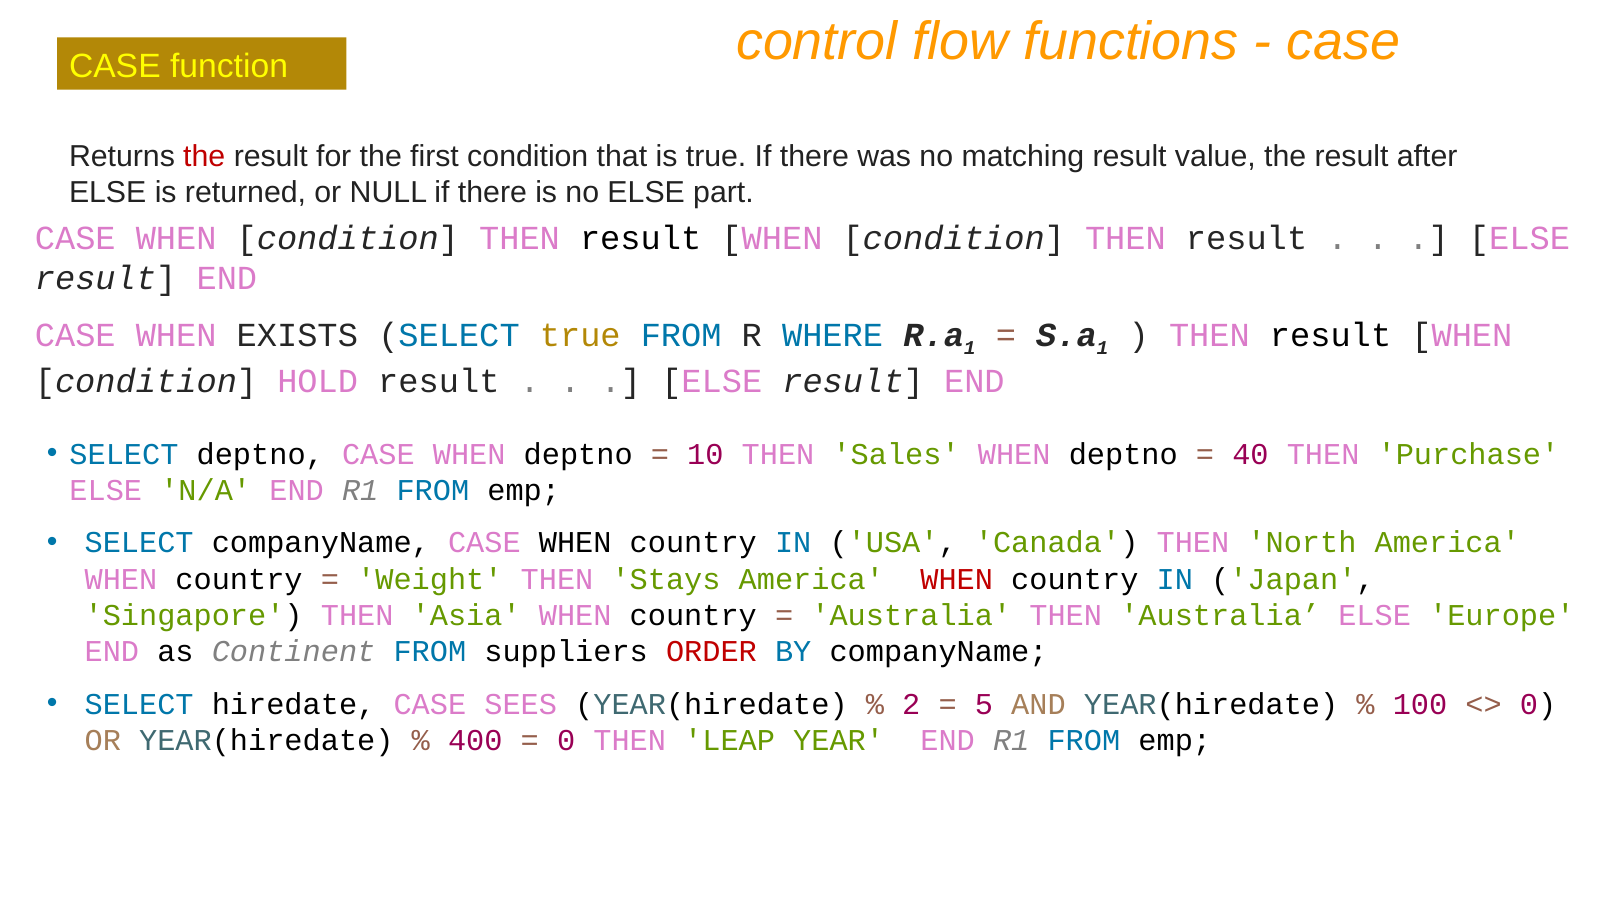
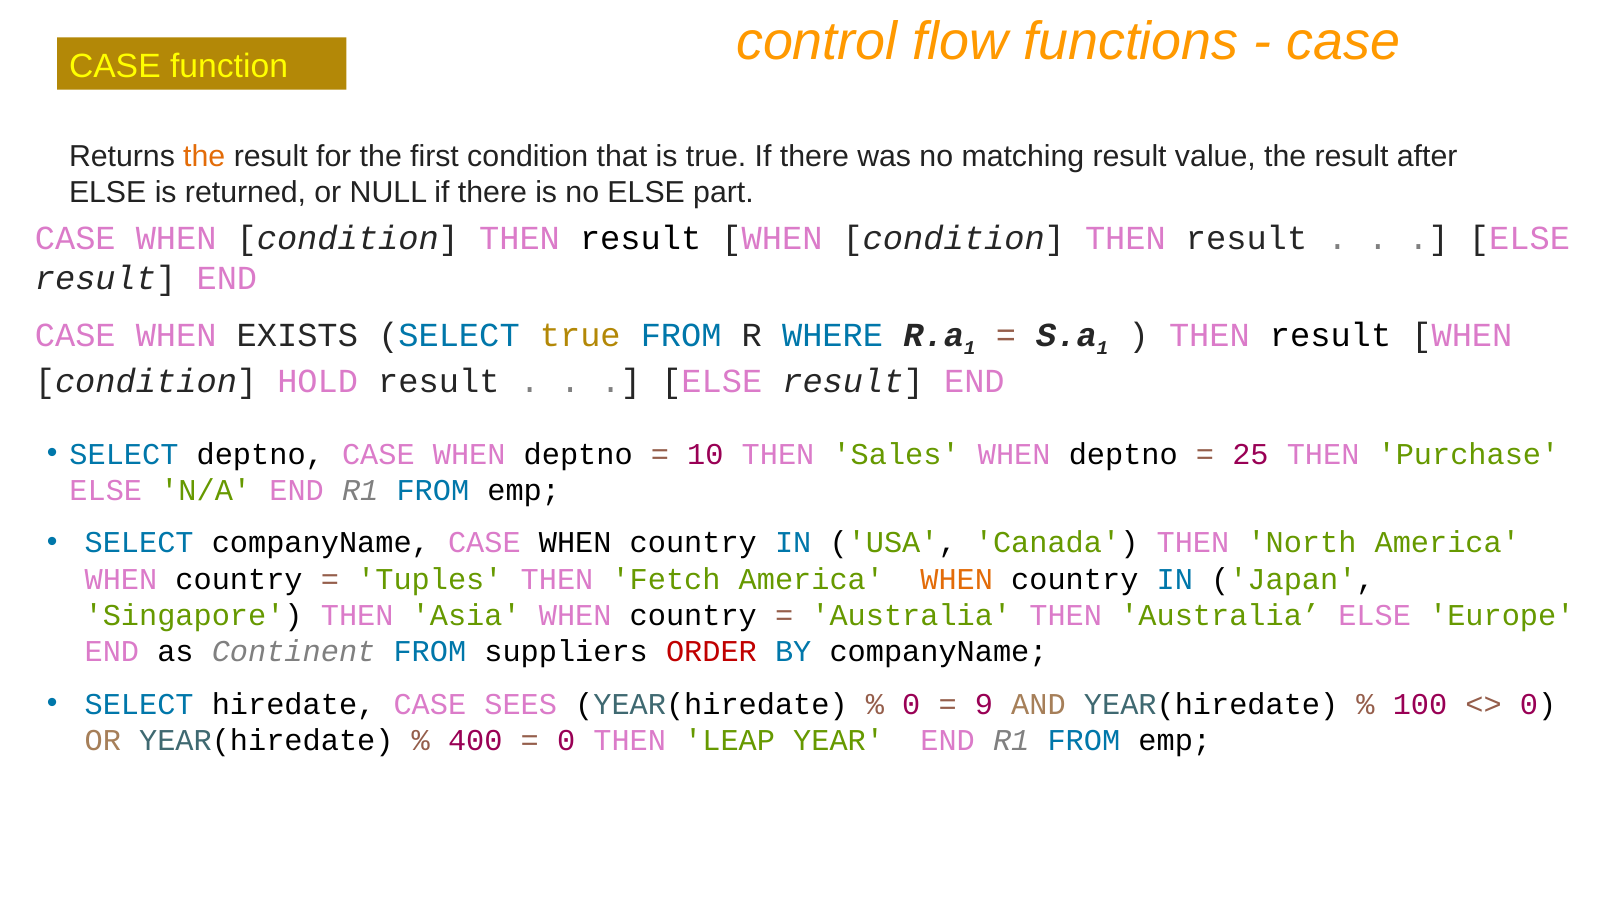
the colour: red -> orange (204, 156)
40: 40 -> 25 (1250, 454)
Weight: Weight -> Tuples (430, 580)
Stays: Stays -> Fetch (666, 580)
WHEN colour: red -> orange (957, 580)
2: 2 -> 0 (911, 705)
5: 5 -> 9 (984, 705)
